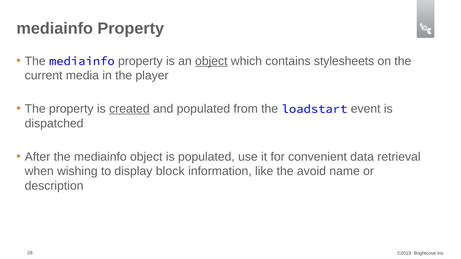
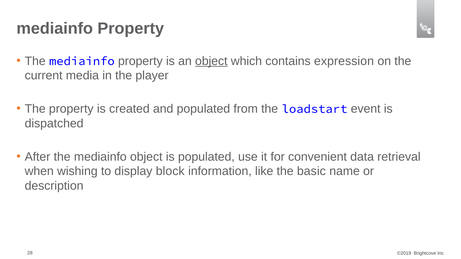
stylesheets: stylesheets -> expression (344, 61)
created underline: present -> none (129, 109)
avoid: avoid -> basic (311, 171)
